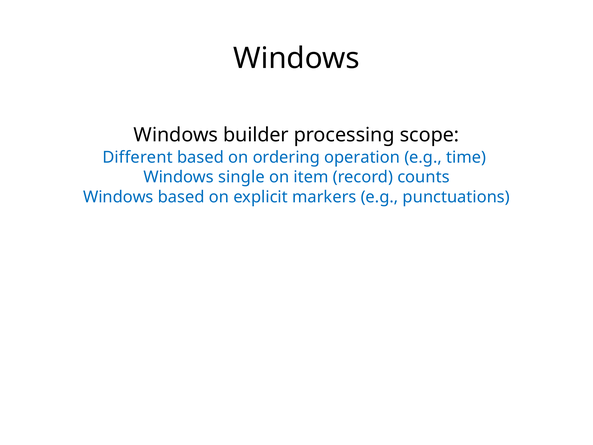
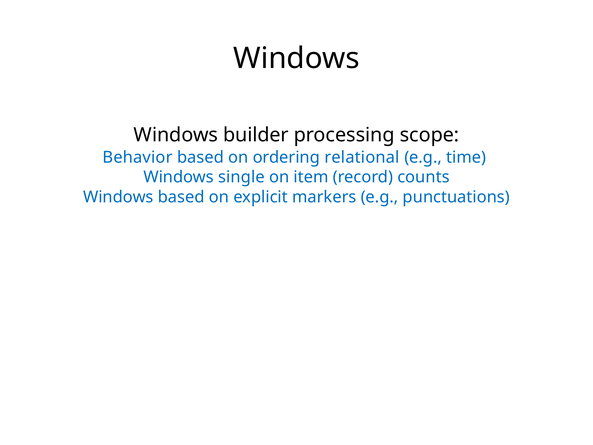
Different: Different -> Behavior (138, 157)
operation: operation -> relational (362, 157)
